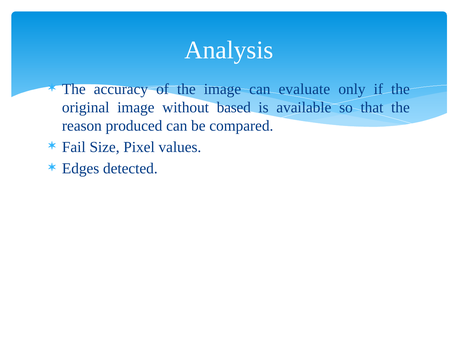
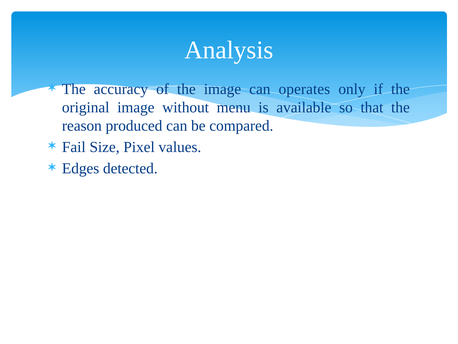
evaluate: evaluate -> operates (304, 89)
based: based -> menu (234, 107)
